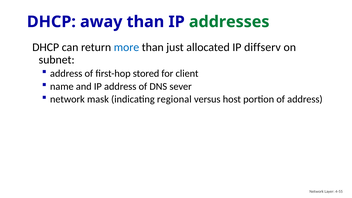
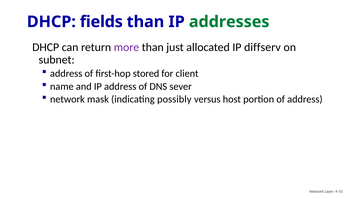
away: away -> fields (101, 22)
more colour: blue -> purple (126, 47)
regional: regional -> possibly (174, 99)
